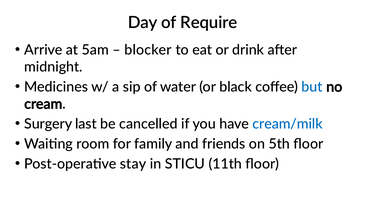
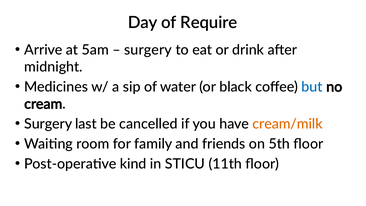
blocker: blocker -> surgery (148, 50)
cream/milk colour: blue -> orange (288, 124)
stay: stay -> kind (133, 164)
